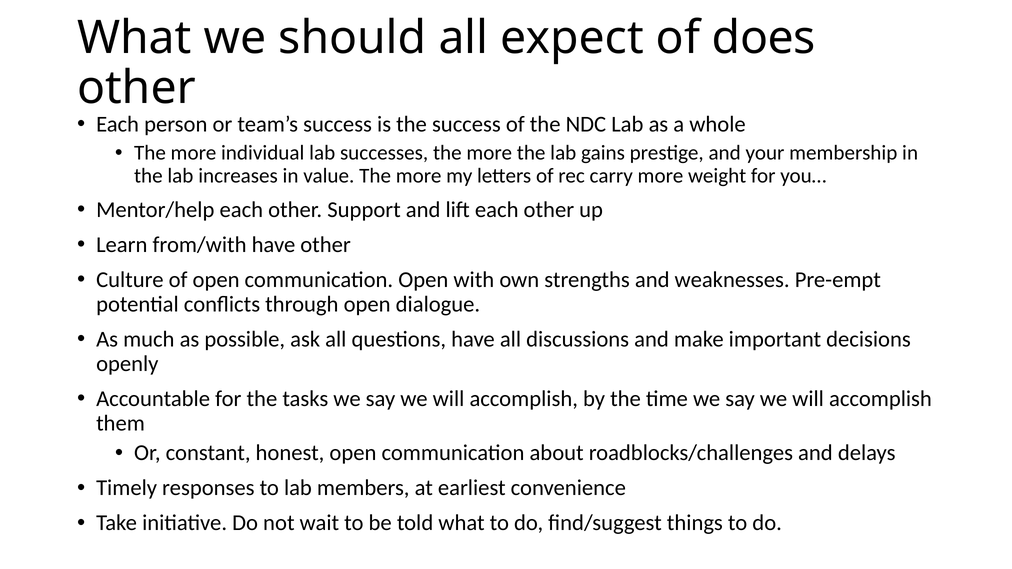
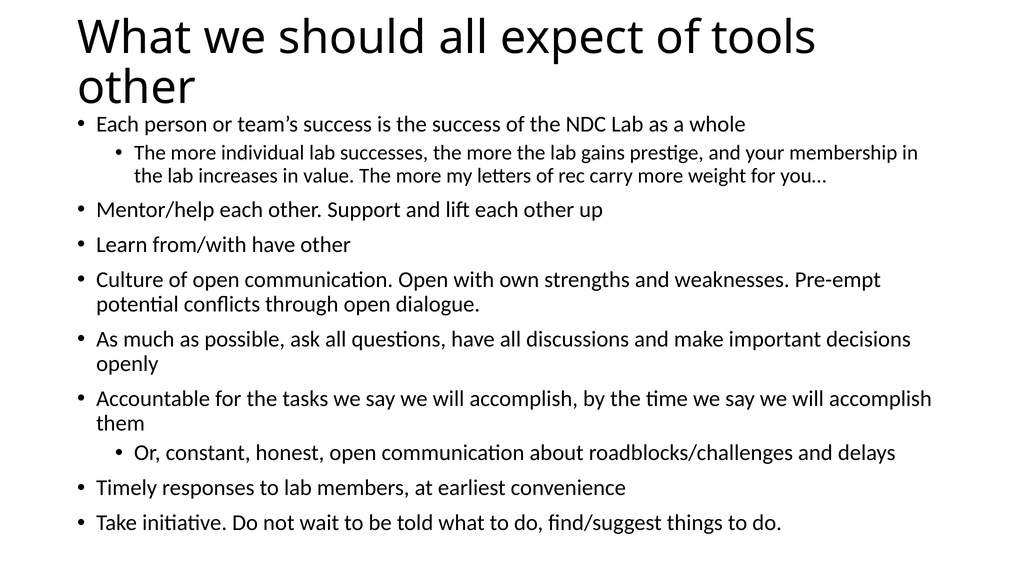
does: does -> tools (764, 38)
